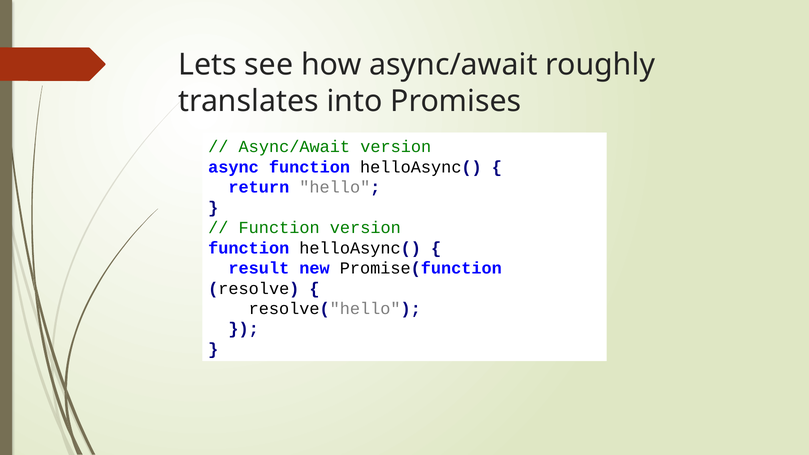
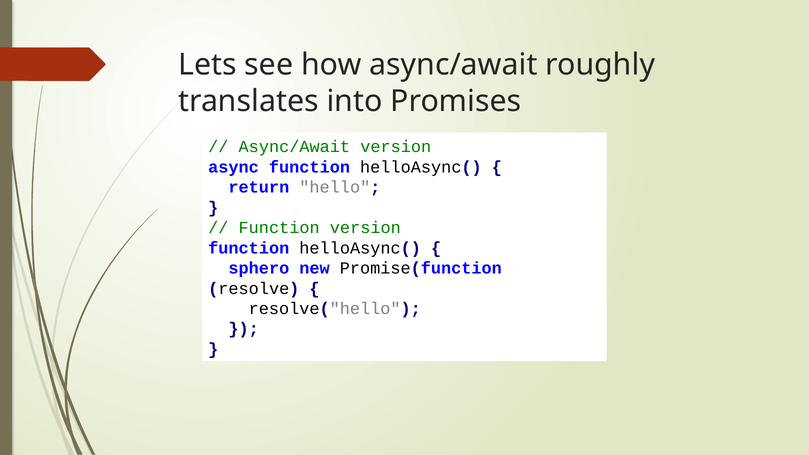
result: result -> sphero (259, 268)
